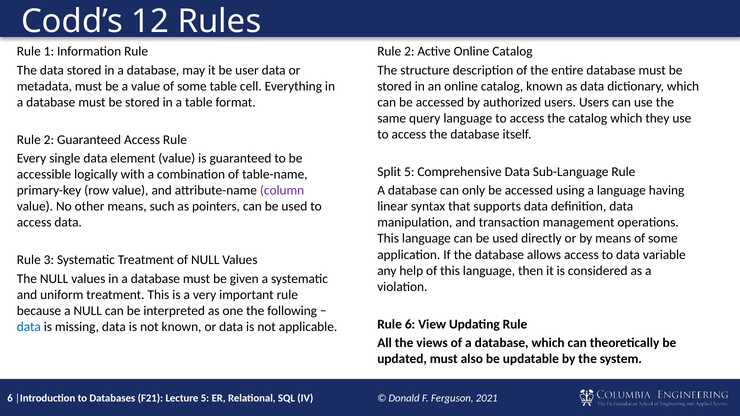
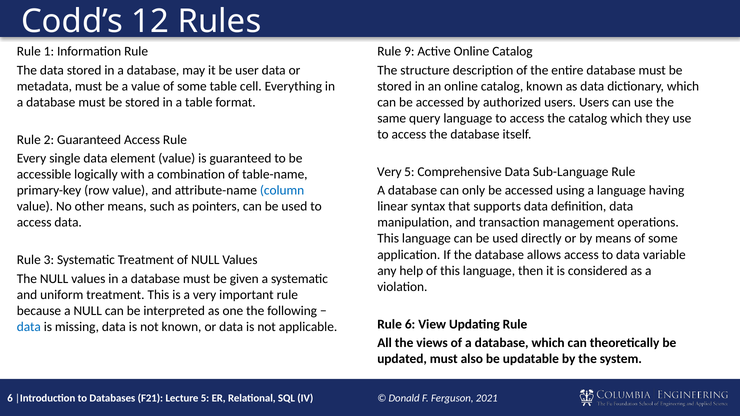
2: 2 -> 9 (409, 51)
Split: Split -> Very (389, 172)
column colour: purple -> blue (282, 191)
